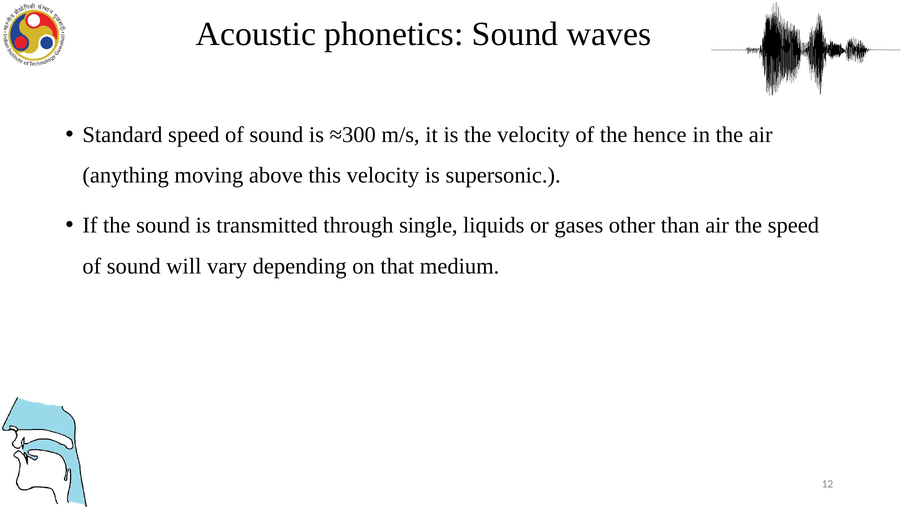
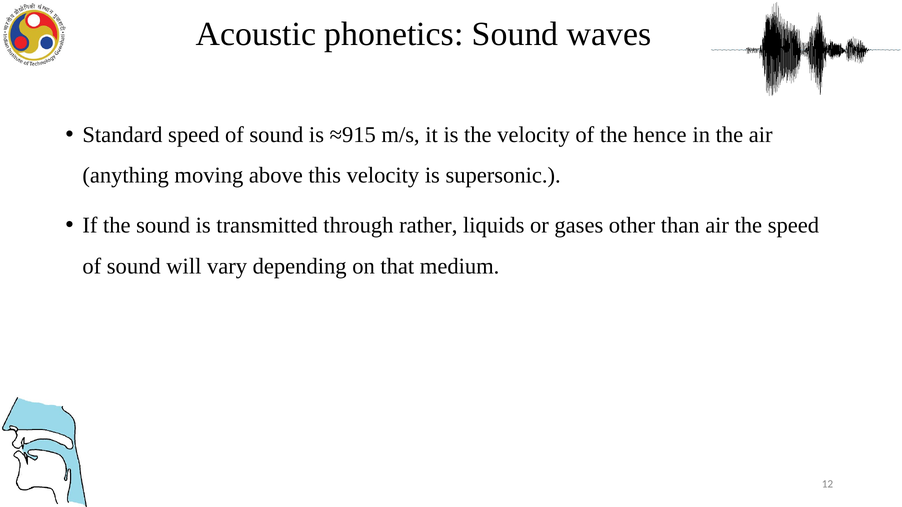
≈300: ≈300 -> ≈915 (353, 135)
single: single -> rather (428, 226)
